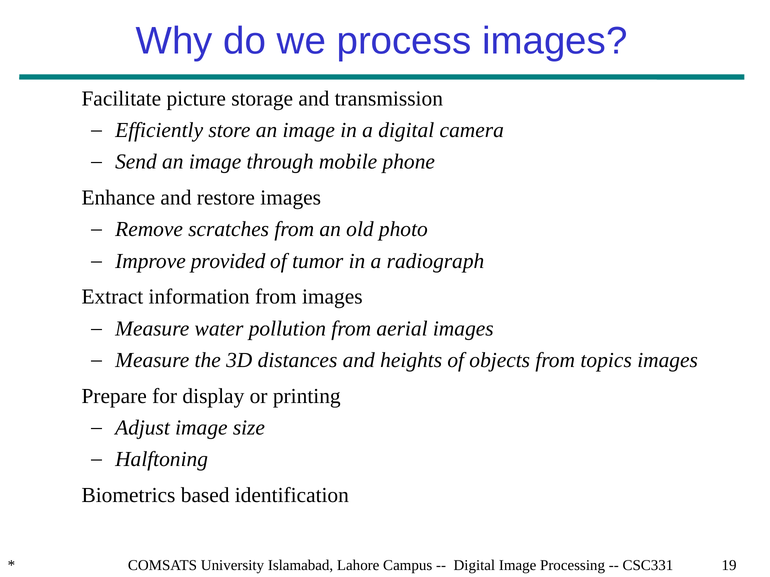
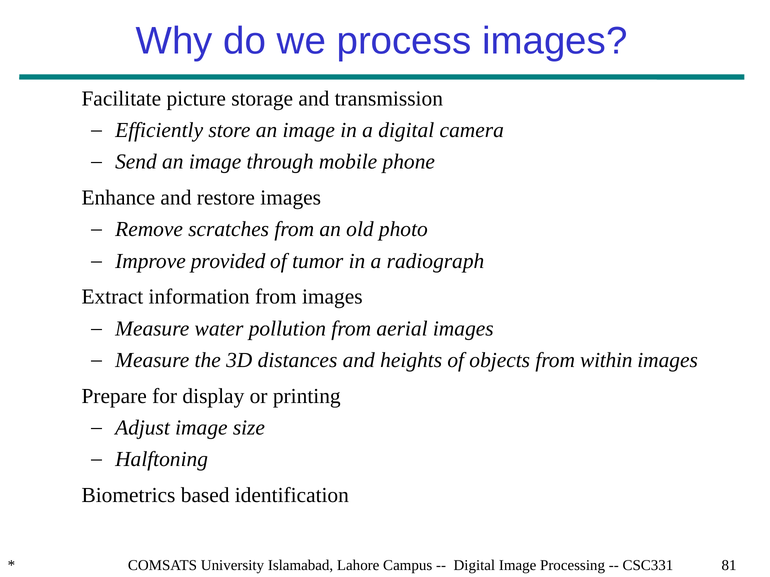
topics: topics -> within (606, 360)
19: 19 -> 81 (729, 566)
